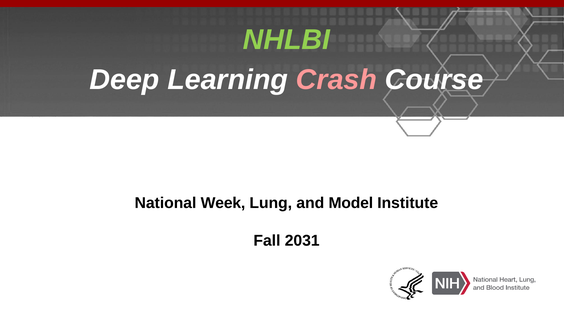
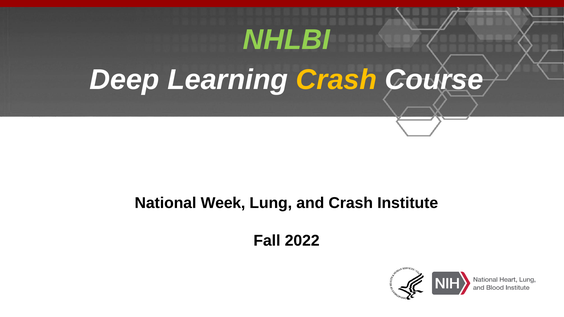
Crash colour: pink -> yellow (336, 80)
and Model: Model -> Crash (351, 203)
2031: 2031 -> 2022 (302, 241)
